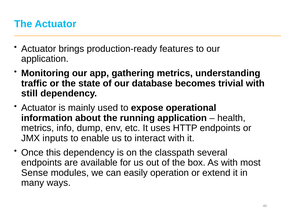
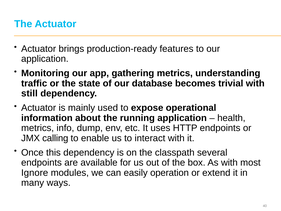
inputs: inputs -> calling (55, 138)
Sense: Sense -> Ignore (35, 173)
